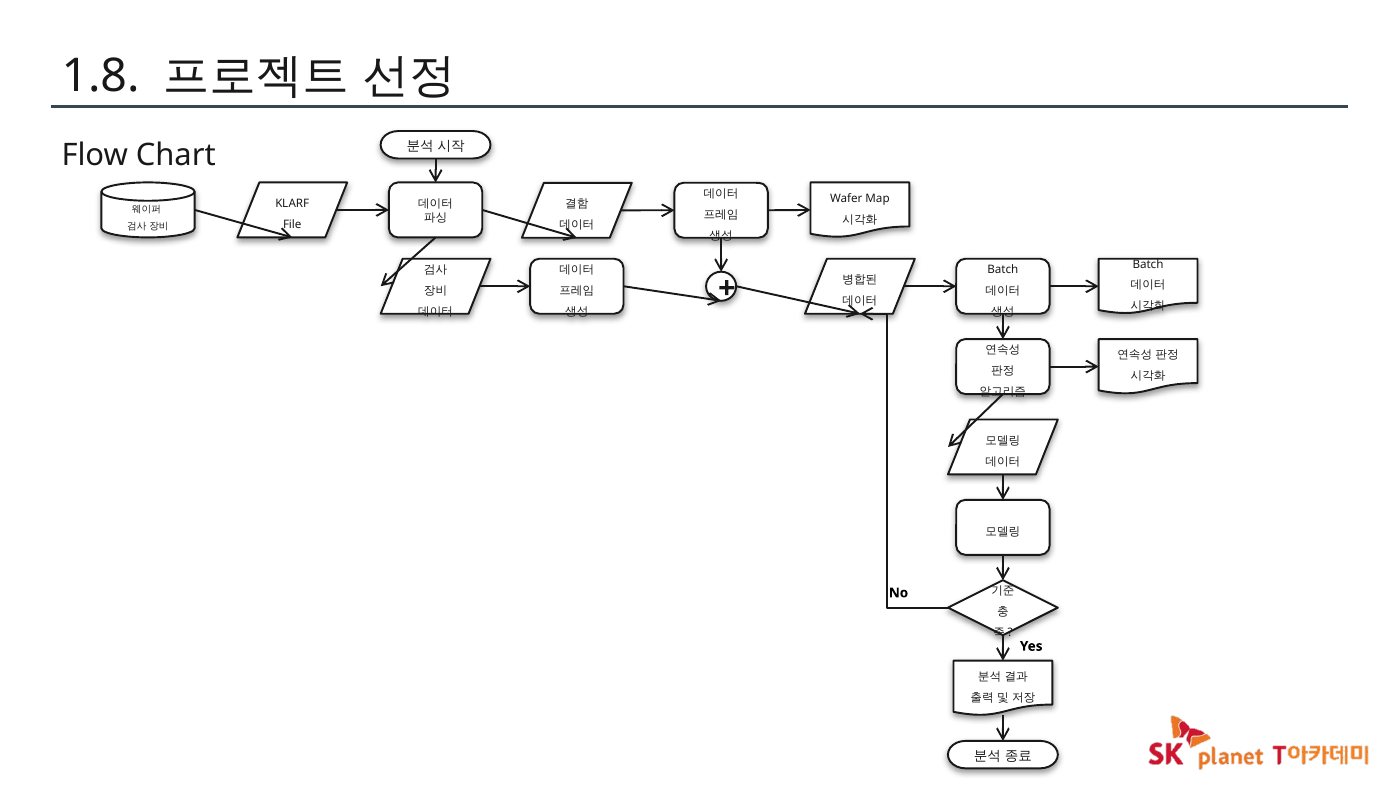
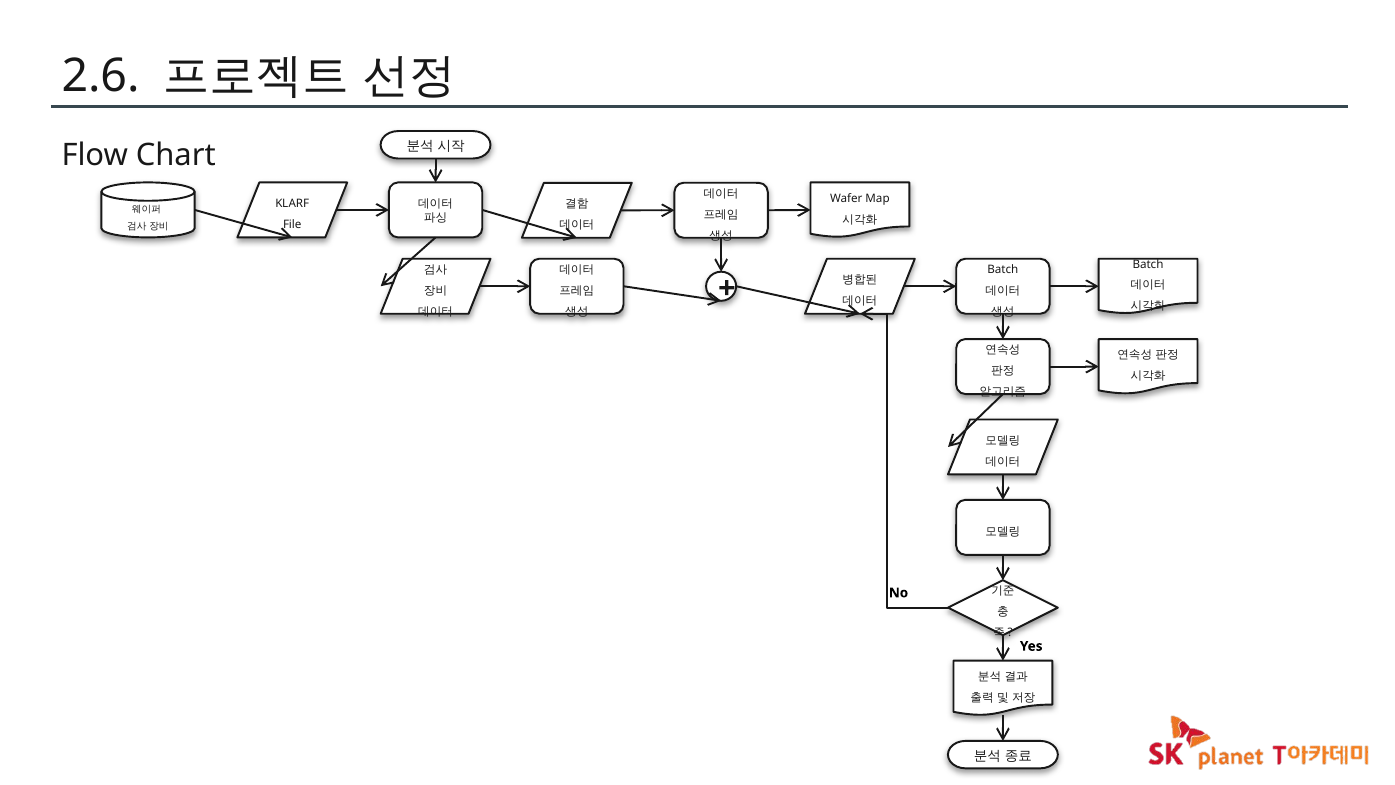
1.8: 1.8 -> 2.6 (101, 76)
